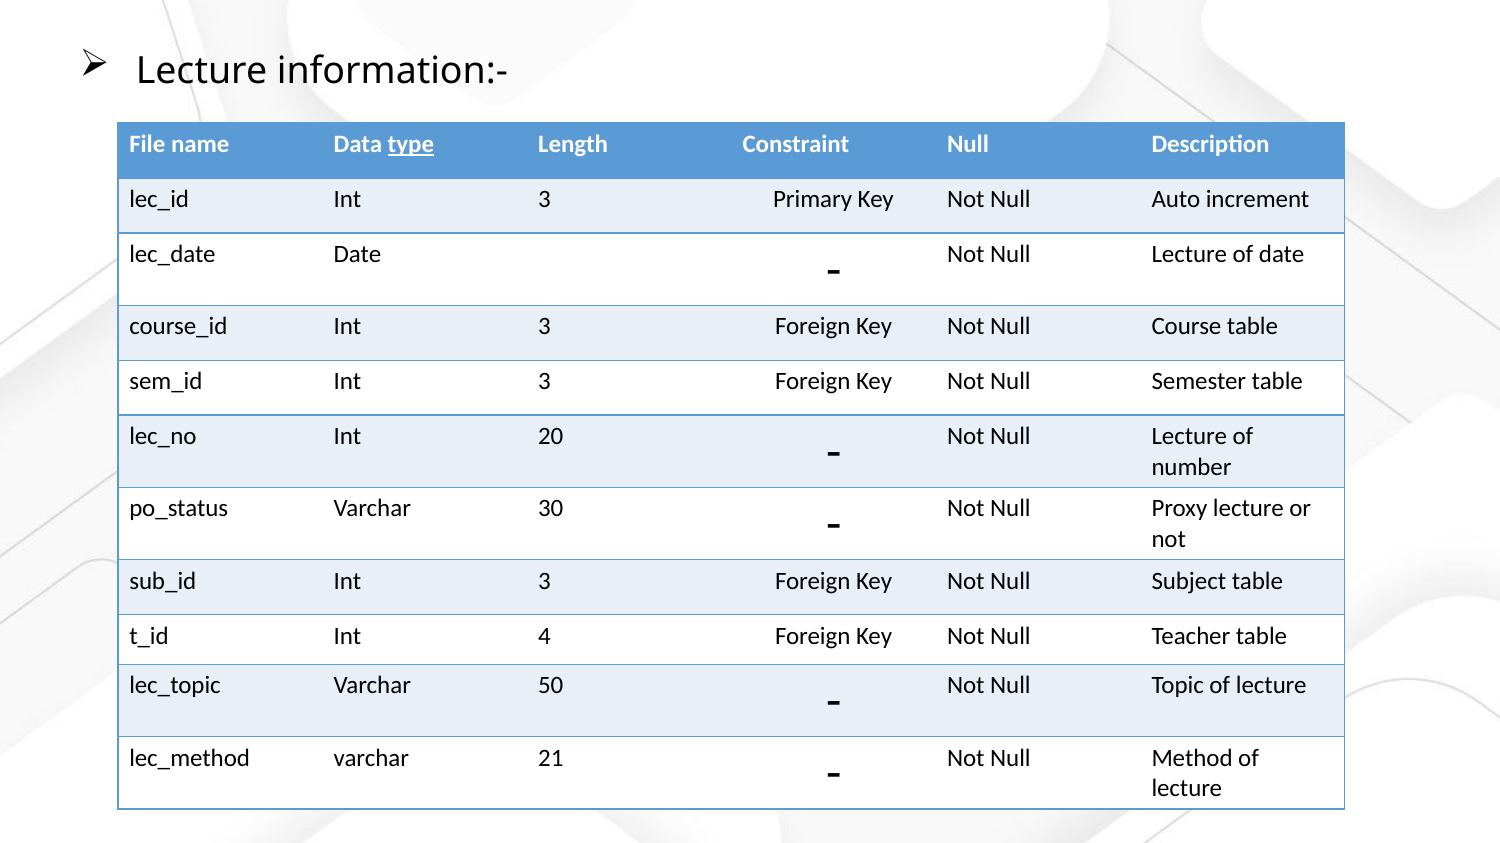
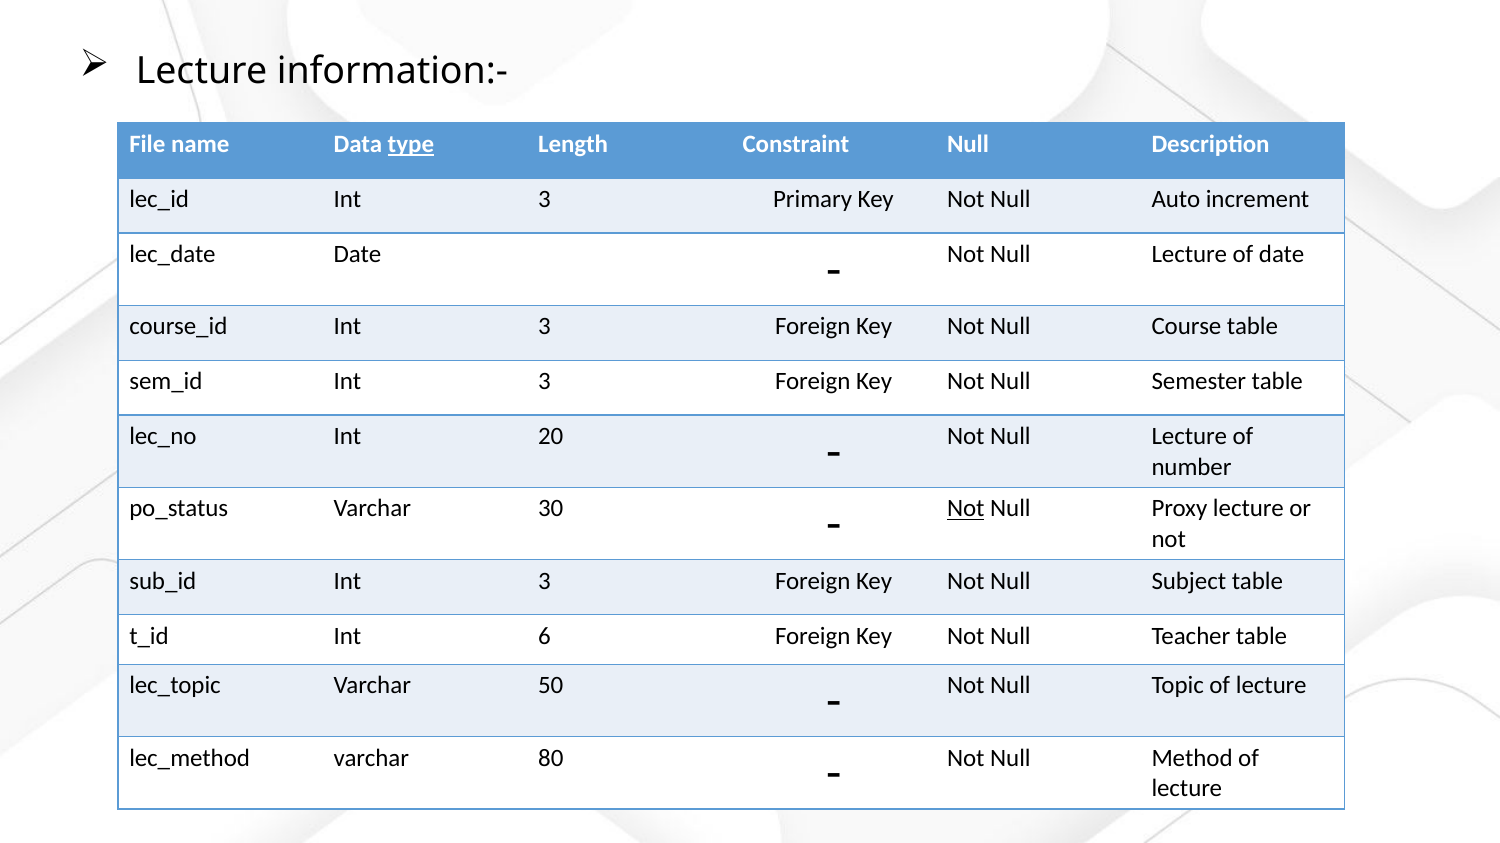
Not underline: none -> present (966, 509)
4: 4 -> 6 (544, 636)
21: 21 -> 80 (551, 759)
